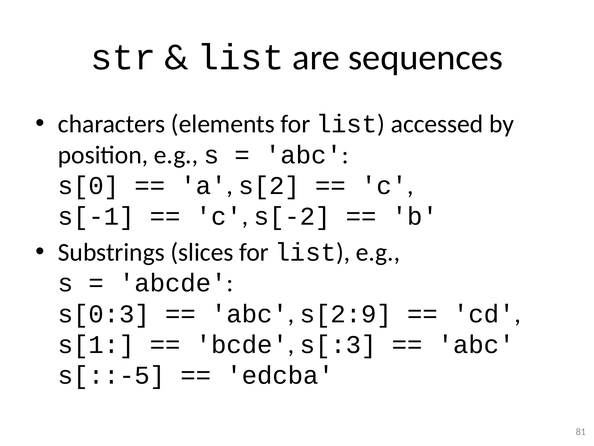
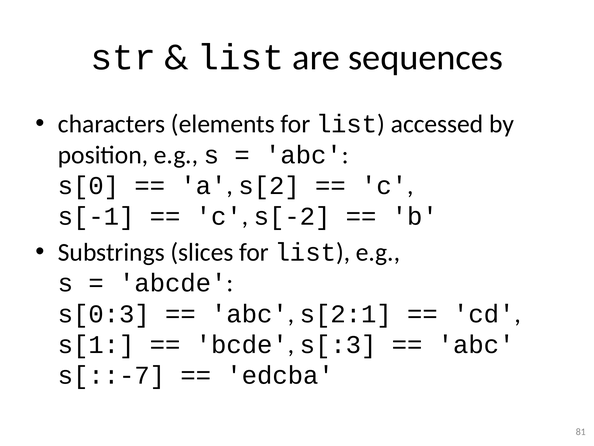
s[2:9: s[2:9 -> s[2:1 (346, 314)
s[::-5: s[::-5 -> s[::-7 (112, 375)
